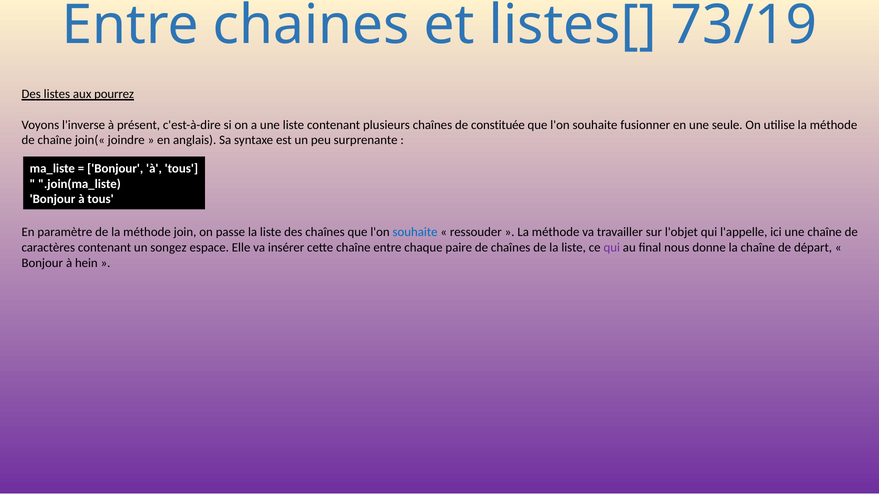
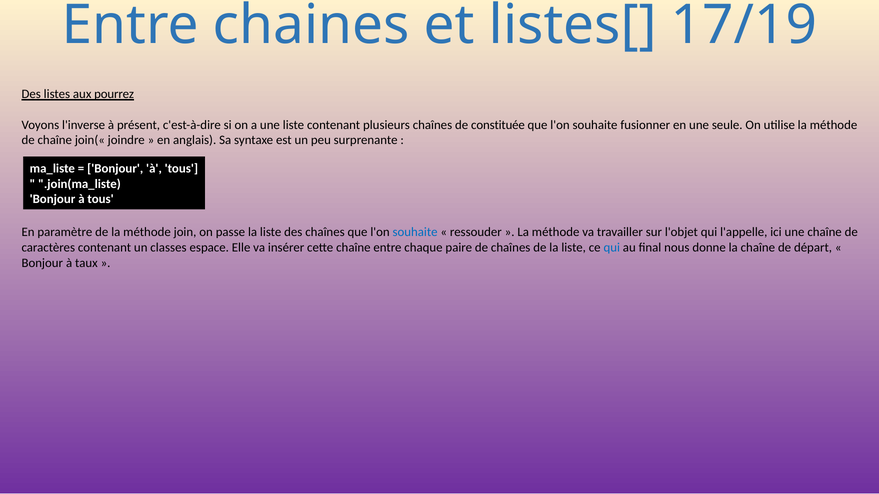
73/19: 73/19 -> 17/19 (744, 25)
songez: songez -> classes (168, 248)
qui colour: purple -> blue (612, 248)
hein: hein -> taux (86, 263)
